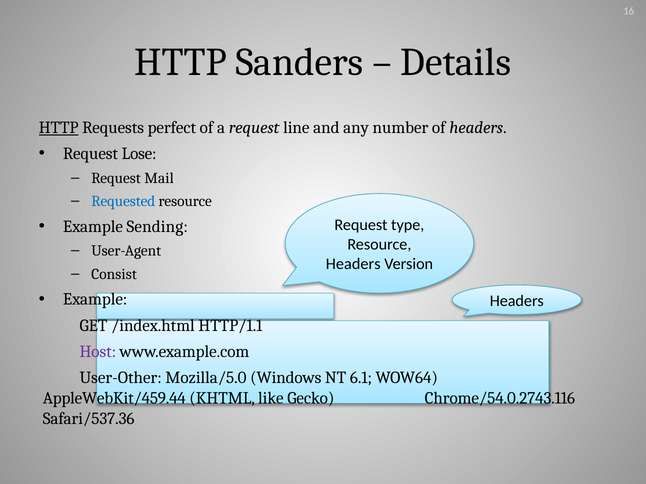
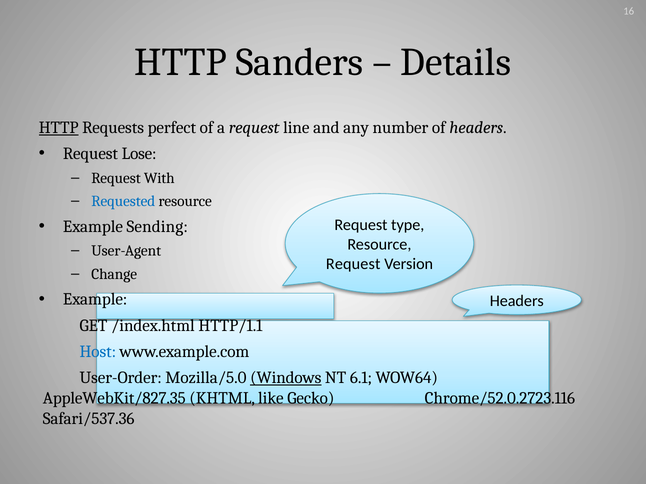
Mail: Mail -> With (159, 178)
Headers: Headers -> Request (353, 264)
Consist: Consist -> Change (114, 274)
Host colour: purple -> blue (98, 352)
User-Other: User-Other -> User-Order (121, 378)
Windows underline: none -> present (286, 378)
AppleWebKit/459.44: AppleWebKit/459.44 -> AppleWebKit/827.35 (114, 399)
Chrome/54.0.2743.116: Chrome/54.0.2743.116 -> Chrome/52.0.2723.116 (500, 399)
